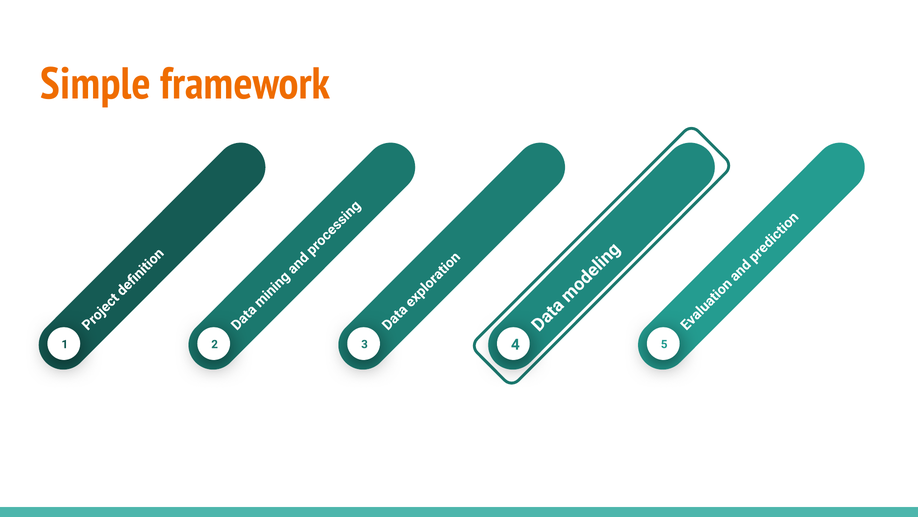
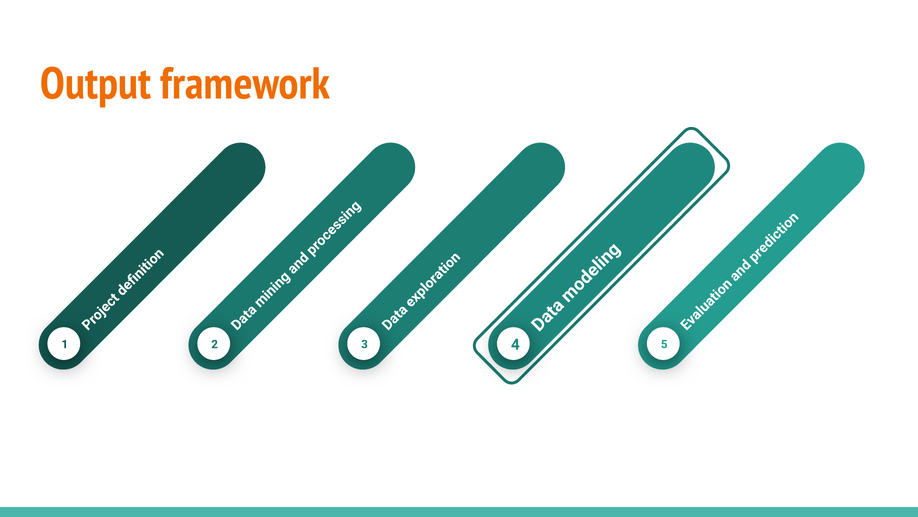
Simple: Simple -> Output (96, 84)
